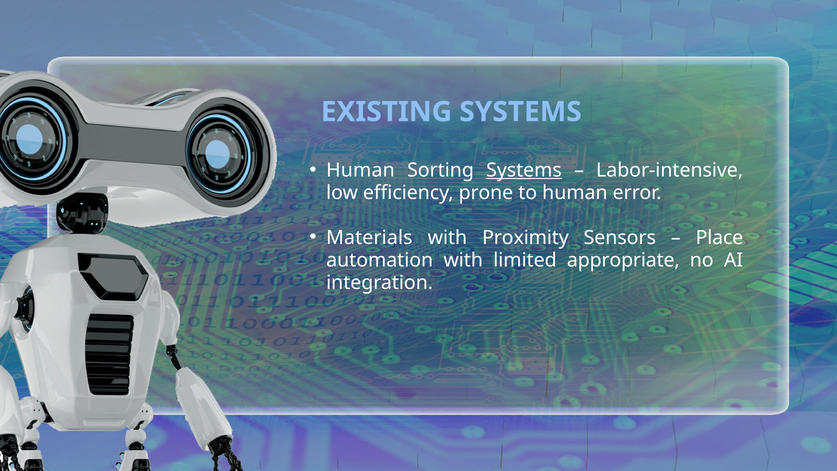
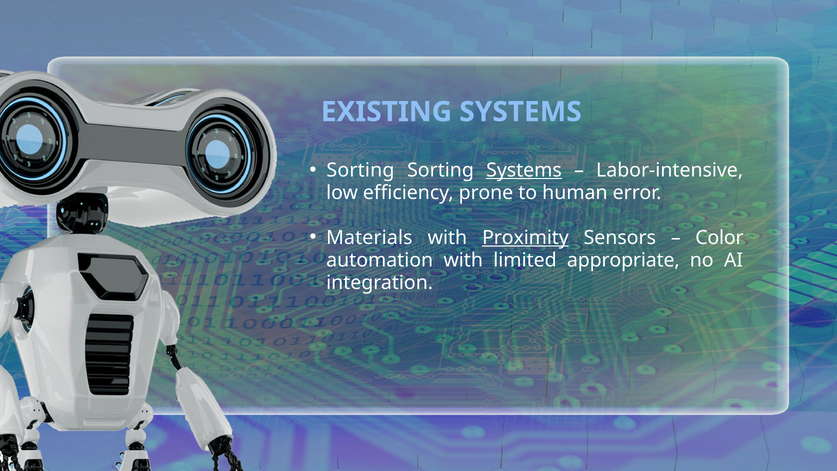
Human: Human -> Sorting (360, 170)
Proximity underline: none -> present (525, 238)
Place: Place -> Color (719, 238)
